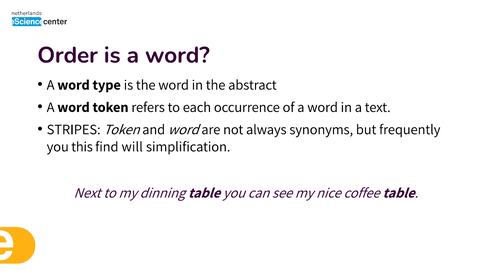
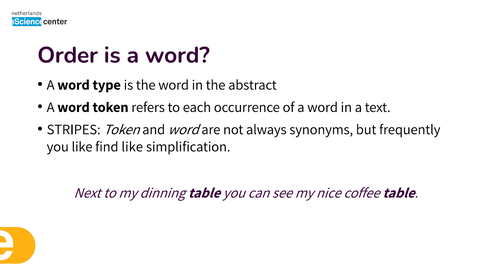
you this: this -> like (82, 147)
find will: will -> like (132, 147)
